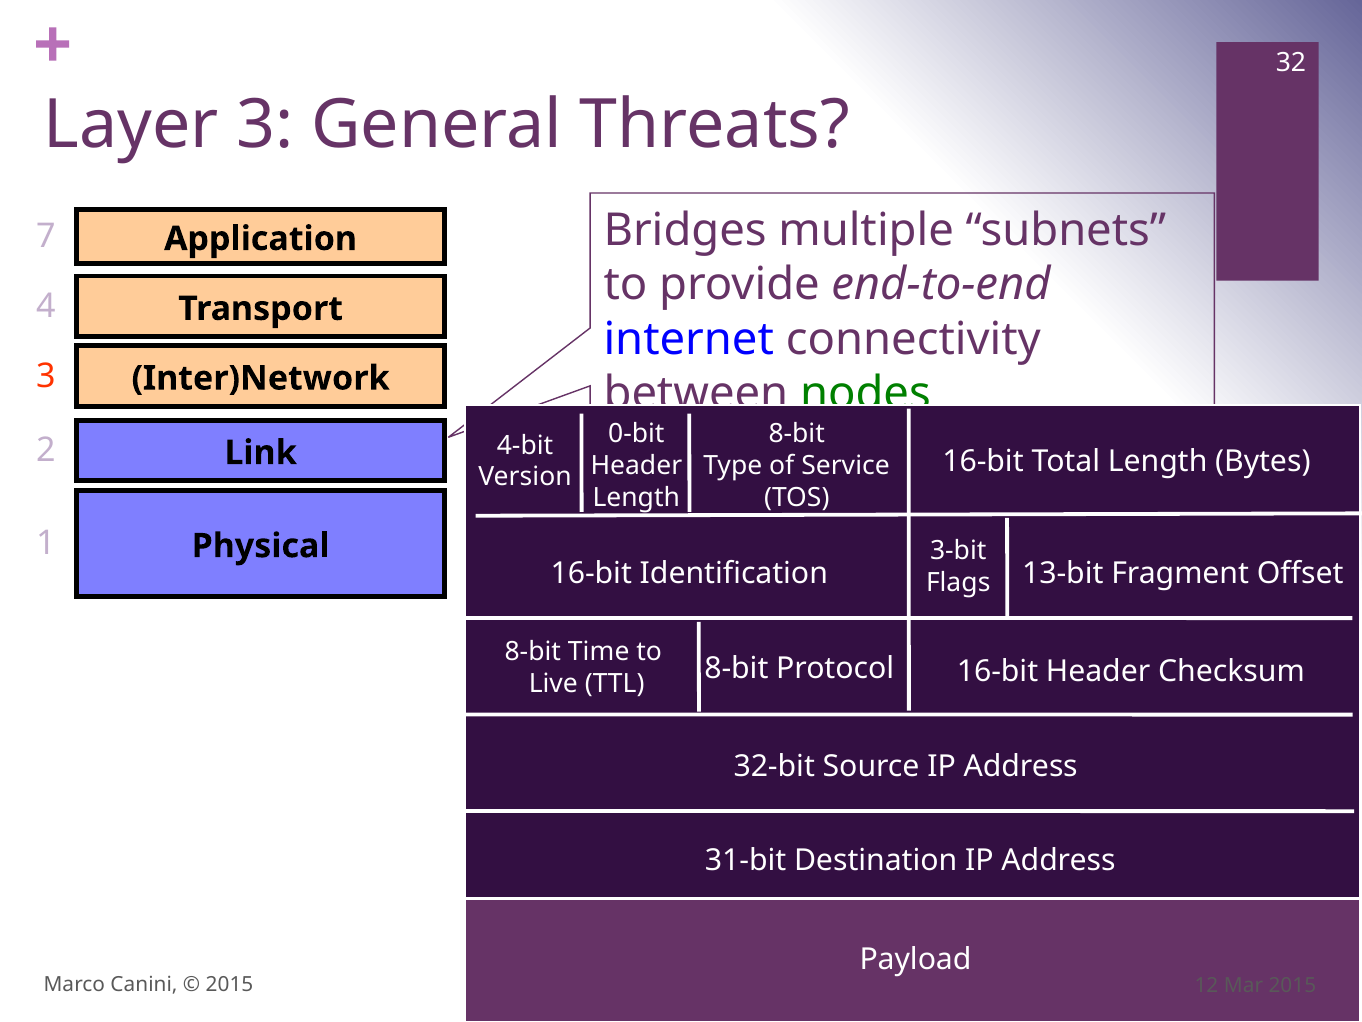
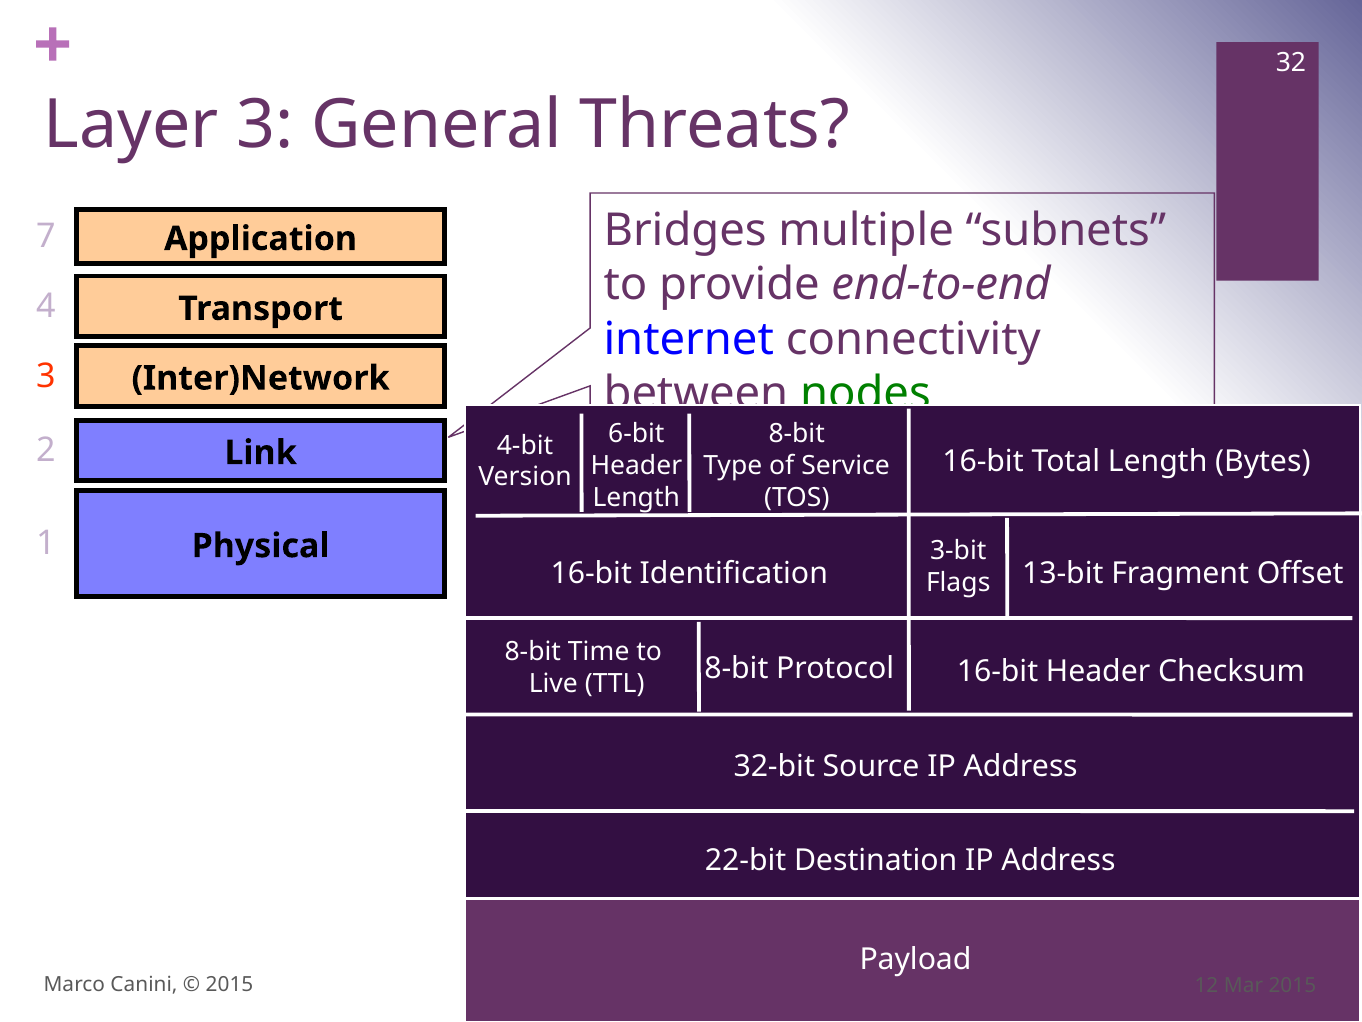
0-bit: 0-bit -> 6-bit (636, 434)
31-bit: 31-bit -> 22-bit (746, 860)
